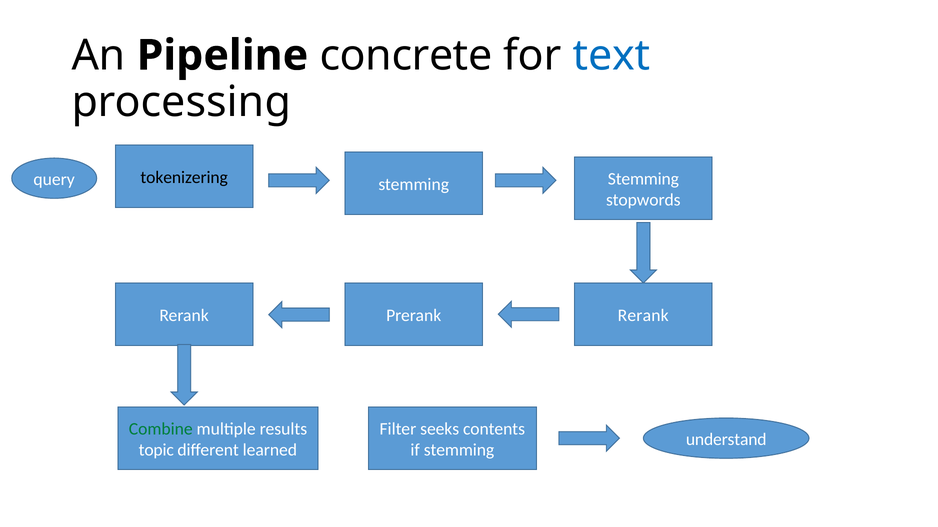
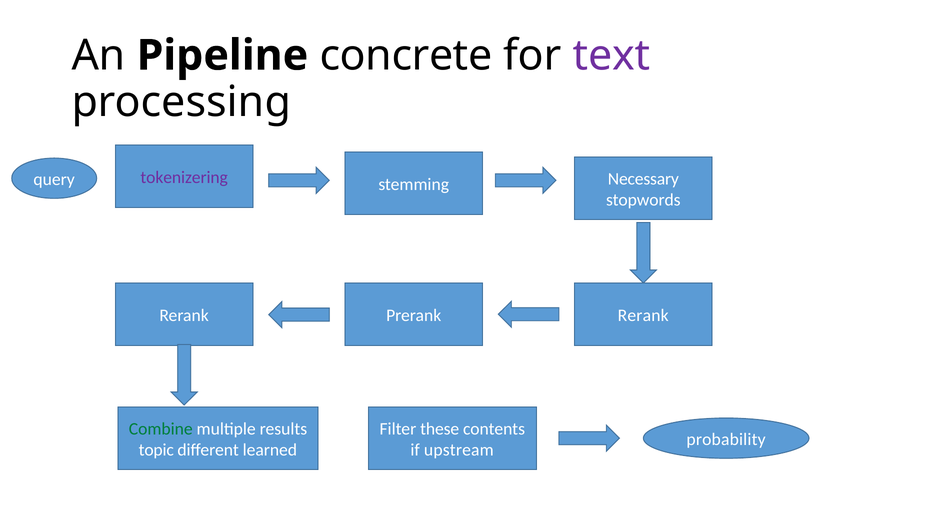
text colour: blue -> purple (611, 56)
tokenizering colour: black -> purple (184, 178)
stemming Stemming: Stemming -> Necessary (643, 179)
seeks: seeks -> these (440, 429)
understand: understand -> probability (726, 440)
if stemming: stemming -> upstream (459, 450)
